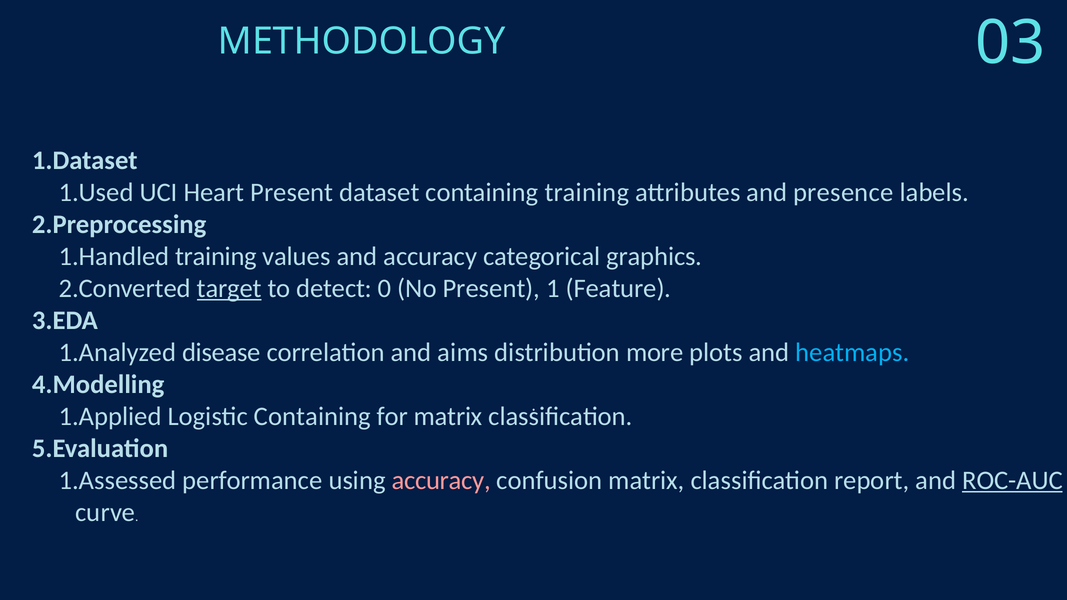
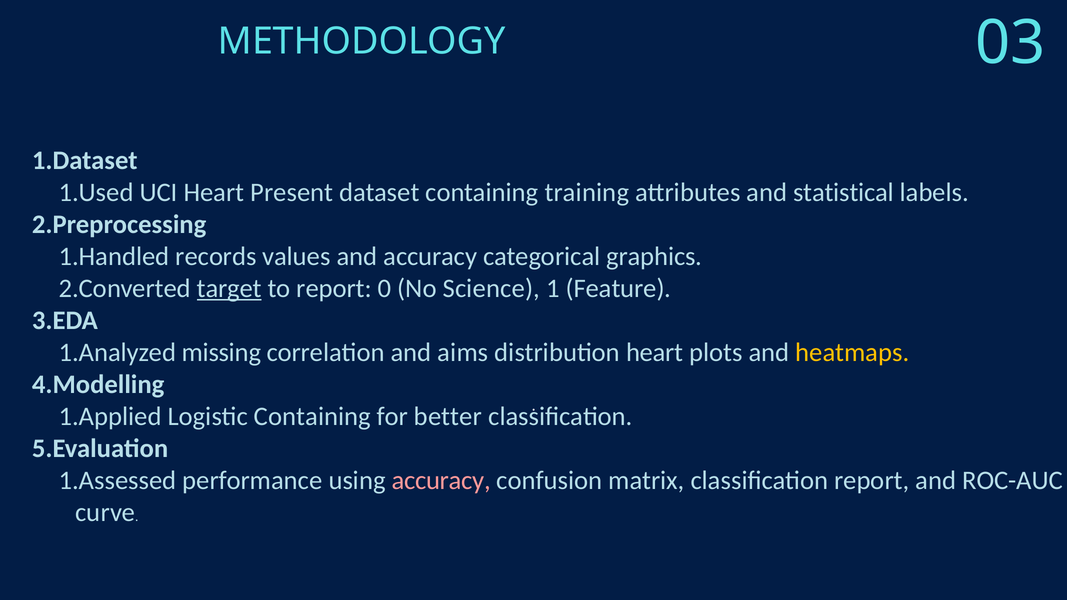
presence: presence -> statistical (844, 193)
training: training -> records (216, 257)
to detect: detect -> report (334, 289)
No Present: Present -> Science (491, 289)
disease: disease -> missing (221, 353)
distribution more: more -> heart (655, 353)
heatmaps colour: light blue -> yellow (852, 353)
for matrix: matrix -> better (448, 417)
ROC-AUC underline: present -> none (1013, 481)
